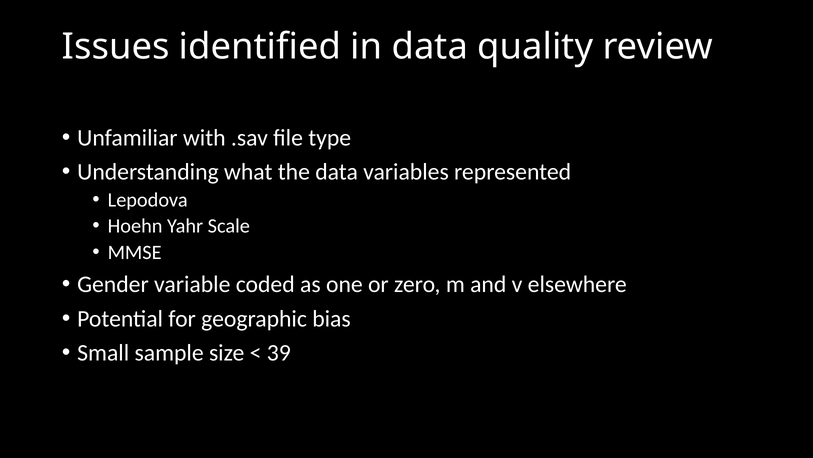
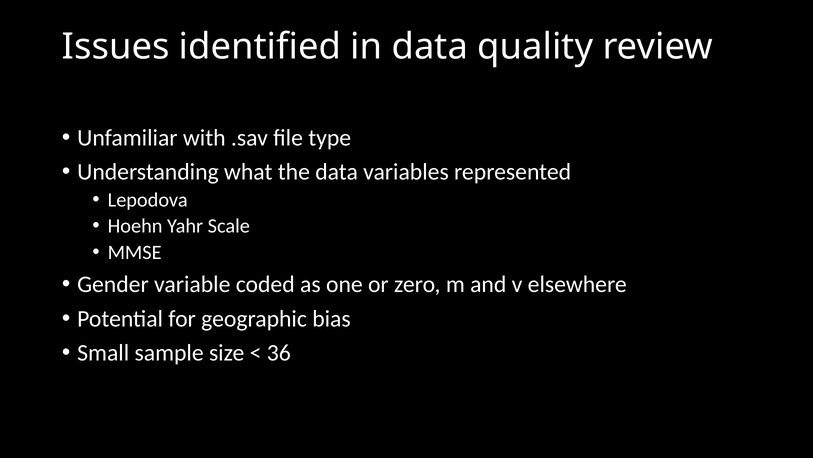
39: 39 -> 36 (279, 352)
